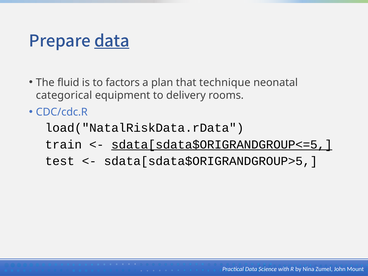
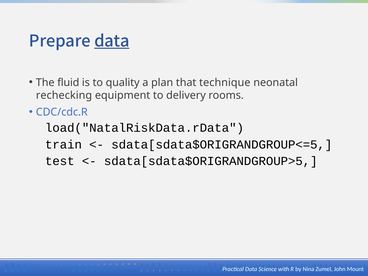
factors: factors -> quality (123, 83)
categorical: categorical -> rechecking (64, 95)
sdata[sdata$ORIGRANDGROUP<=5 underline: present -> none (222, 145)
